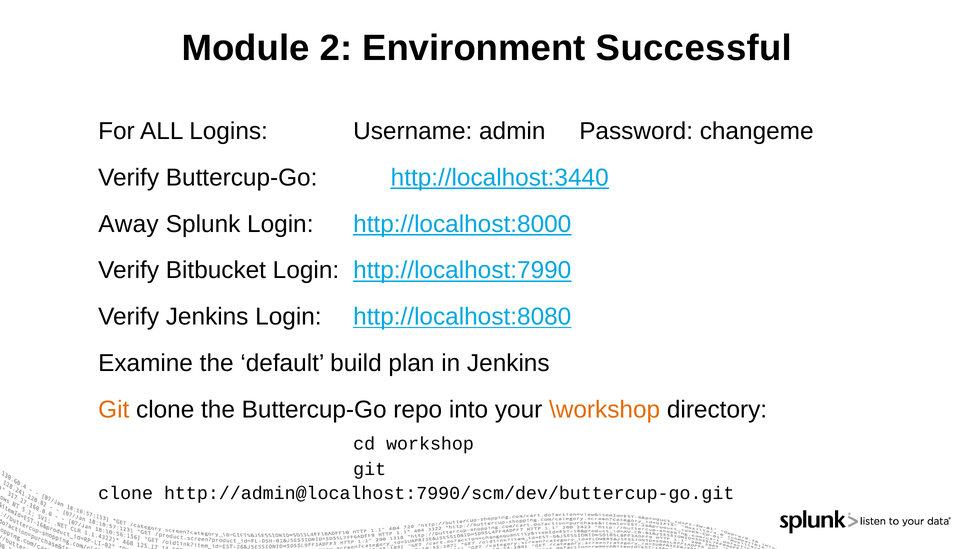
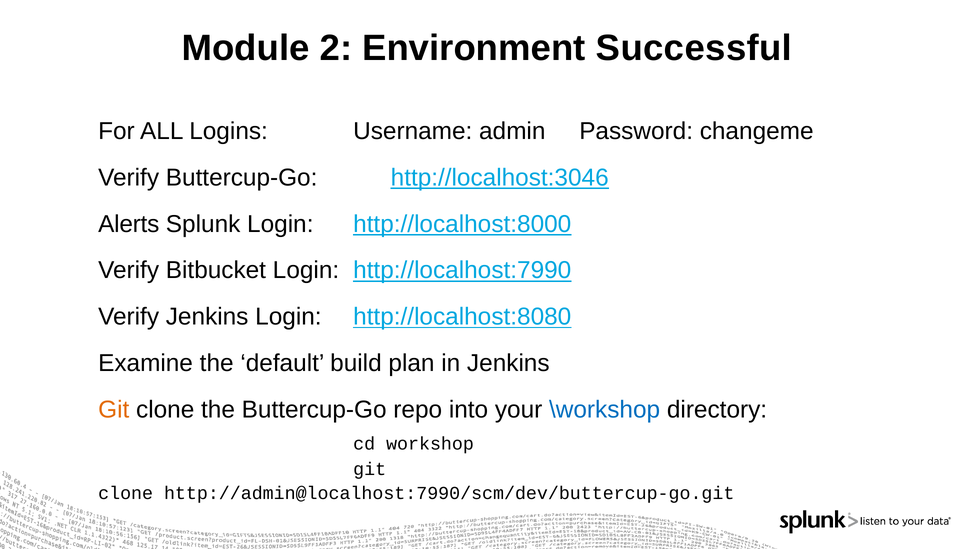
http://localhost:3440: http://localhost:3440 -> http://localhost:3046 (500, 177)
Away: Away -> Alerts (129, 224)
\workshop colour: orange -> blue (605, 409)
